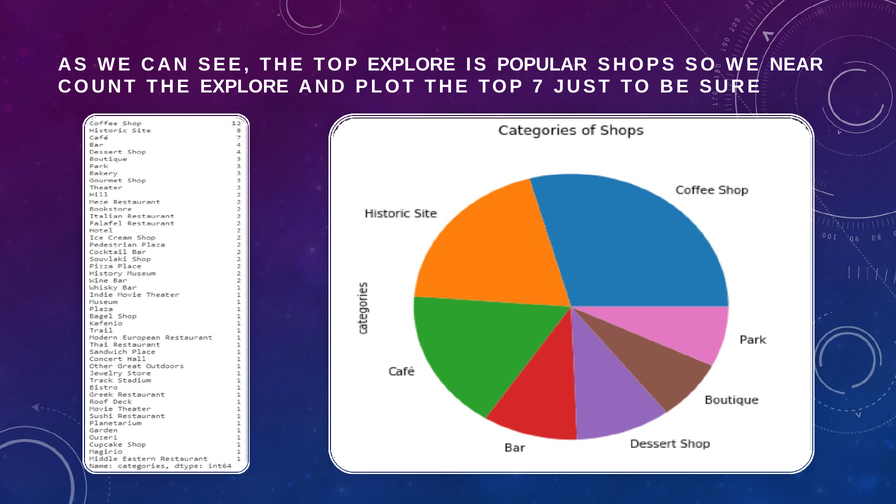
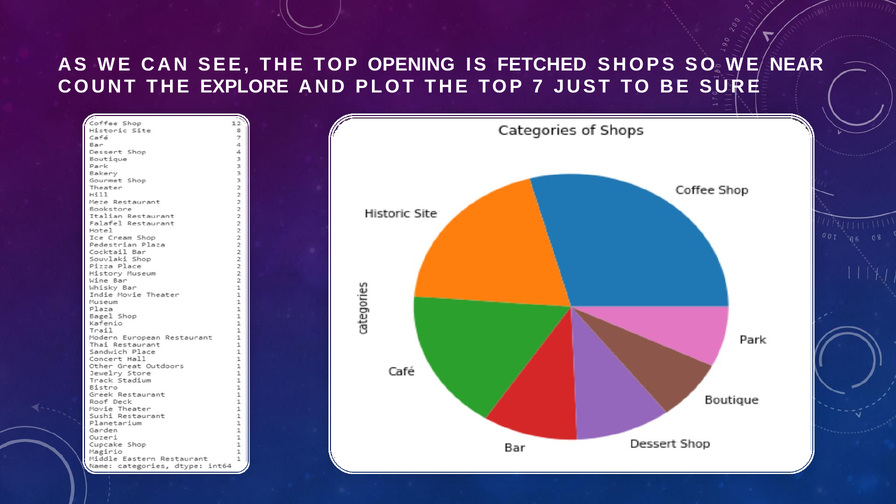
TOP EXPLORE: EXPLORE -> OPENING (411, 64)
POPULAR: POPULAR -> FETCHED (542, 64)
